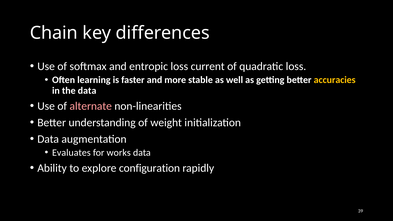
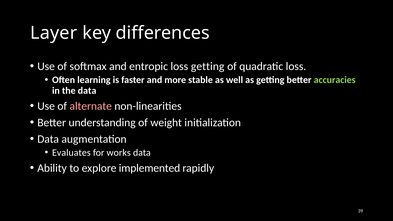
Chain: Chain -> Layer (54, 33)
loss current: current -> getting (208, 66)
accuracies colour: yellow -> light green (335, 80)
configuration: configuration -> implemented (149, 168)
